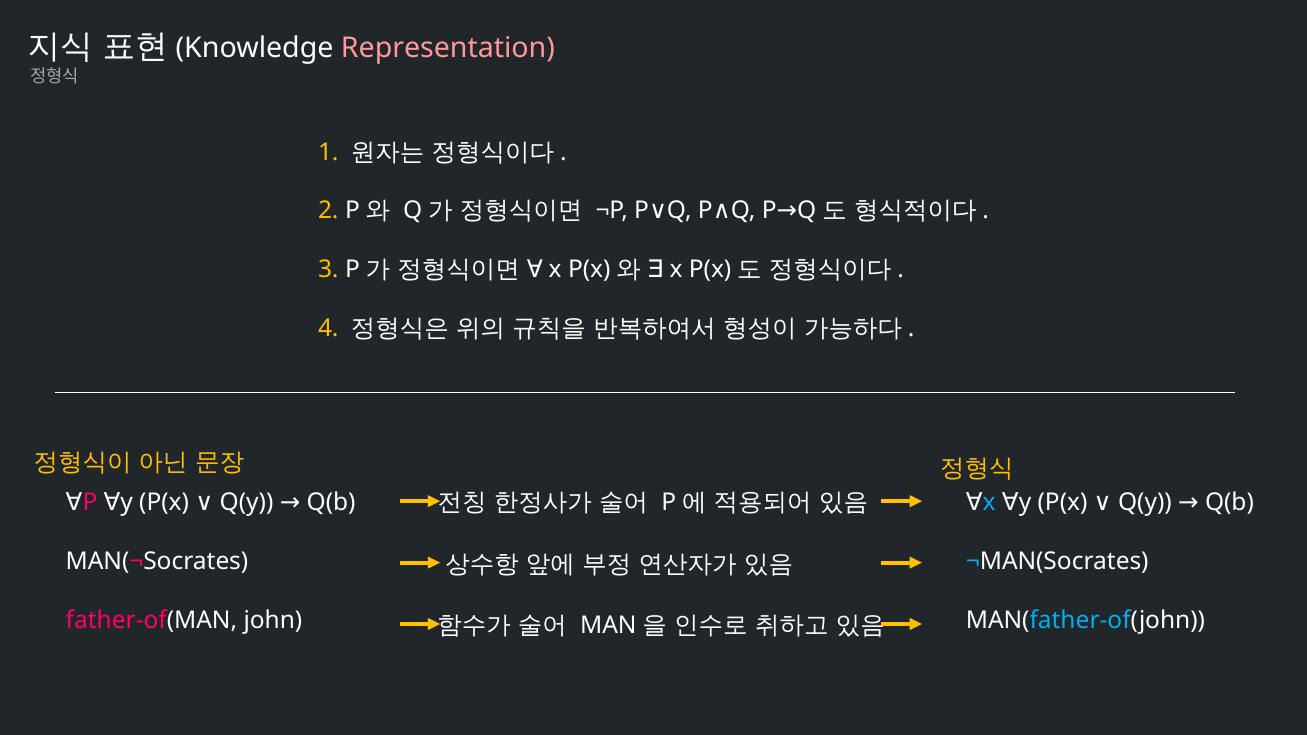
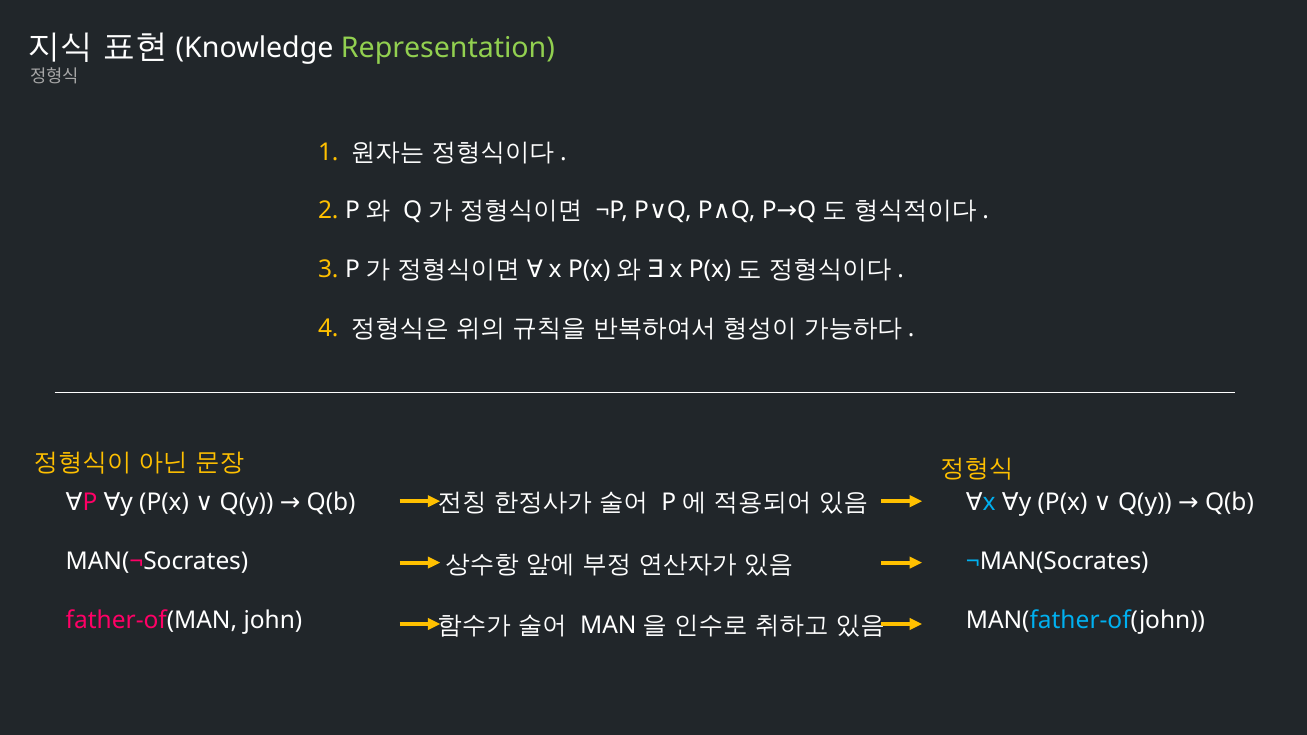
Representation colour: pink -> light green (448, 48)
